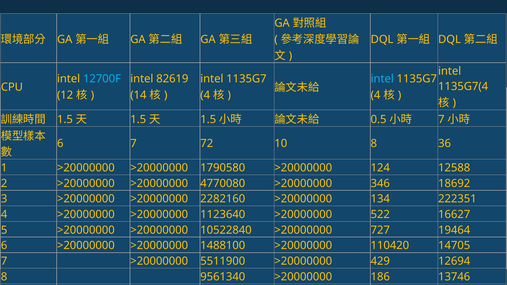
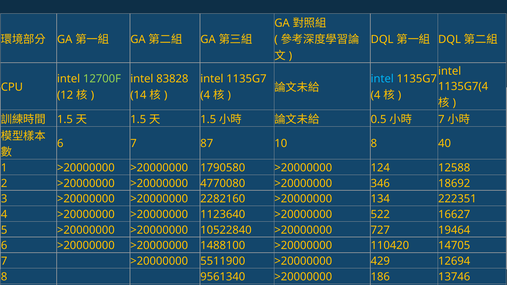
12700F colour: light blue -> light green (102, 79)
82619: 82619 -> 83828 (172, 79)
72: 72 -> 87 (207, 144)
36: 36 -> 40 (445, 144)
